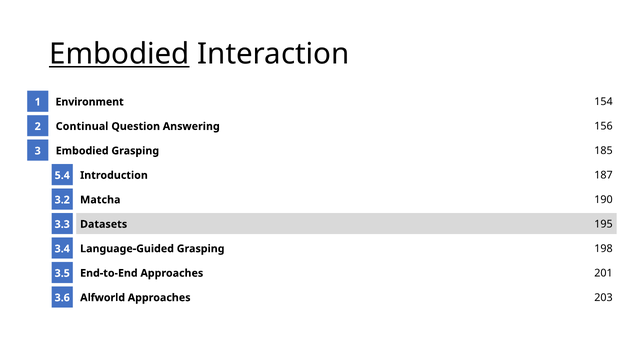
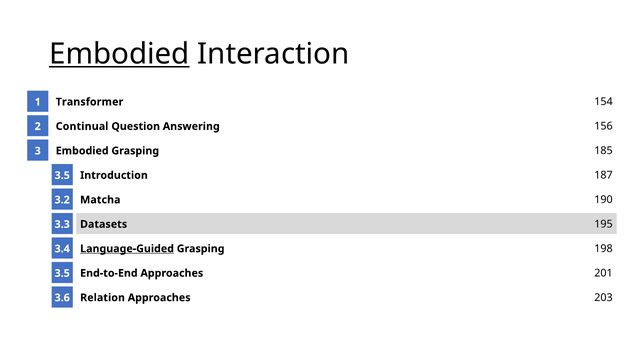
Environment: Environment -> Transformer (89, 102)
5.4: 5.4 -> 3.5 (62, 176)
Language-Guided underline: none -> present (127, 249)
Alfworld: Alfworld -> Relation (103, 298)
